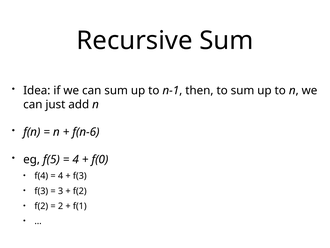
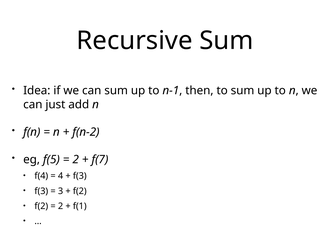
f(n-6: f(n-6 -> f(n-2 (86, 132)
4: 4 -> 2 (76, 159)
f(0: f(0 -> f(7 (100, 159)
